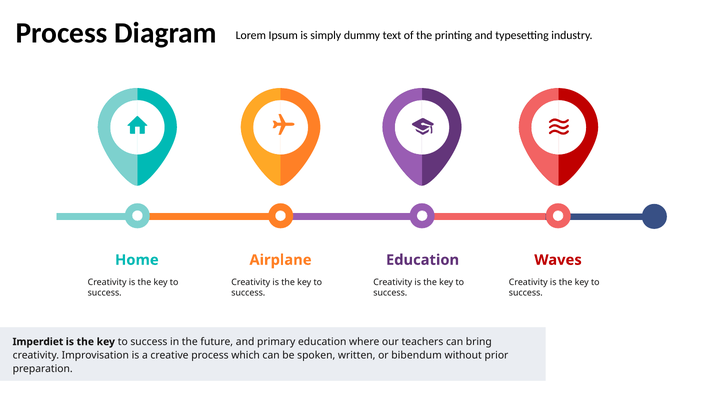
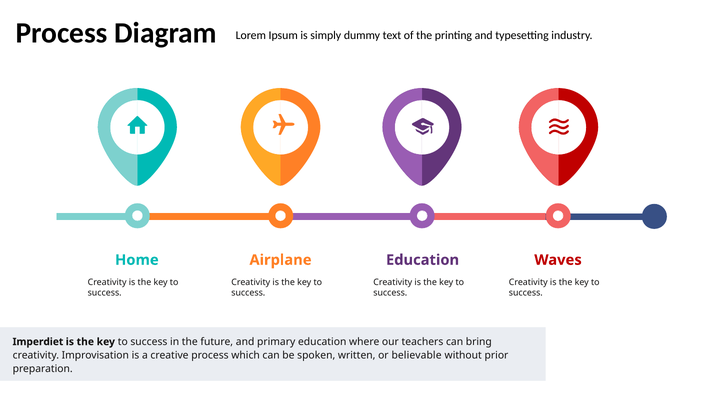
bibendum: bibendum -> believable (417, 355)
